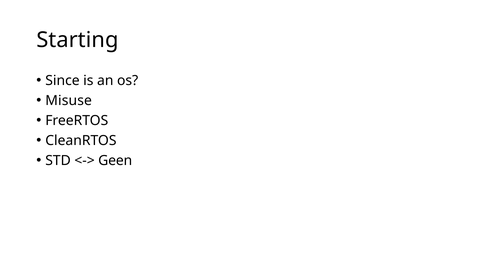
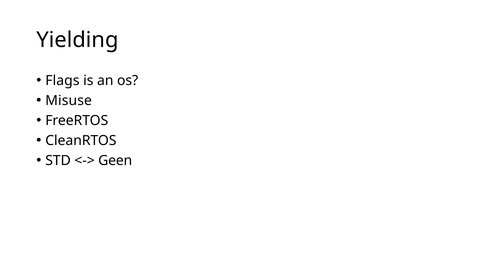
Starting: Starting -> Yielding (77, 40)
Since: Since -> Flags (62, 81)
